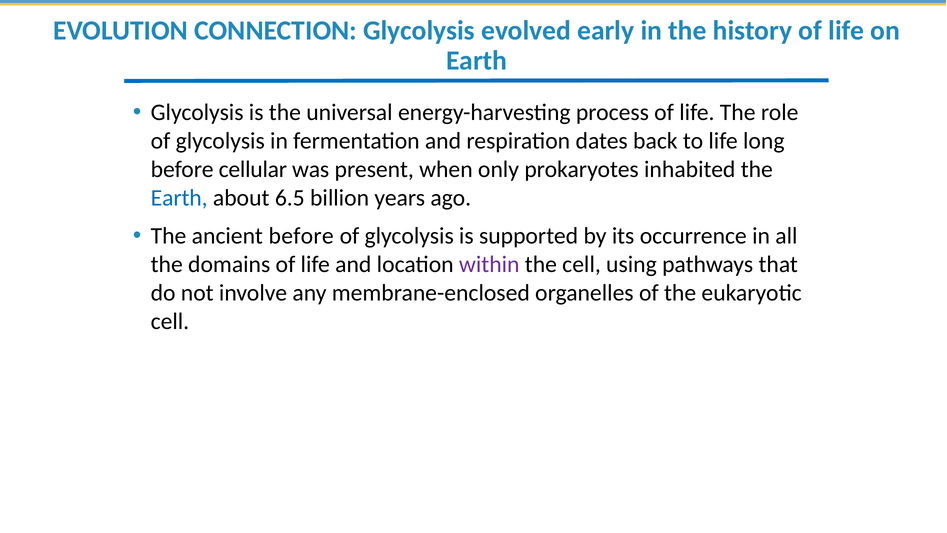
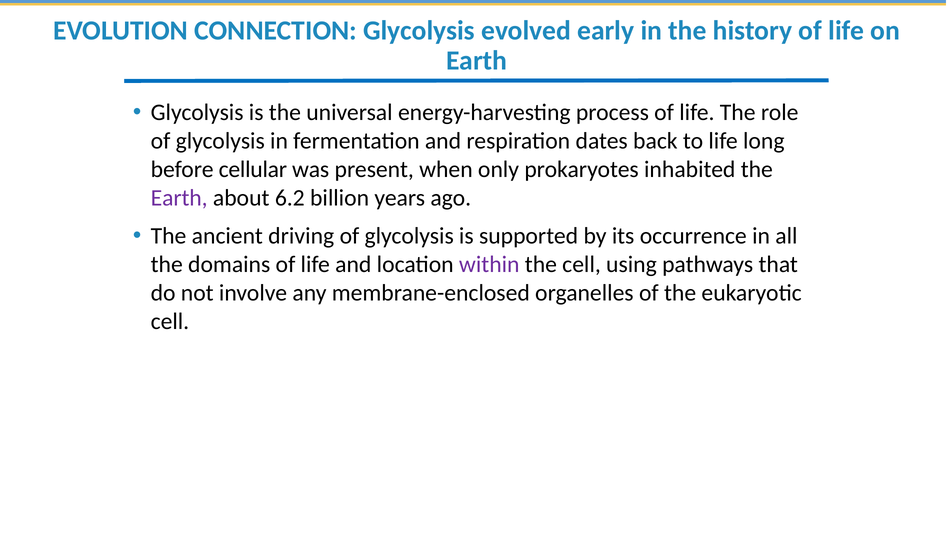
Earth colour: blue -> purple (179, 198)
6.5: 6.5 -> 6.2 (290, 198)
ancient before: before -> driving (301, 236)
